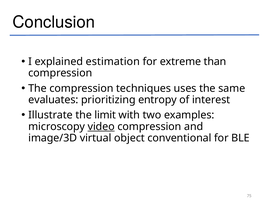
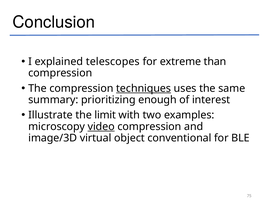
estimation: estimation -> telescopes (113, 62)
techniques underline: none -> present (144, 88)
evaluates: evaluates -> summary (53, 100)
entropy: entropy -> enough (157, 100)
